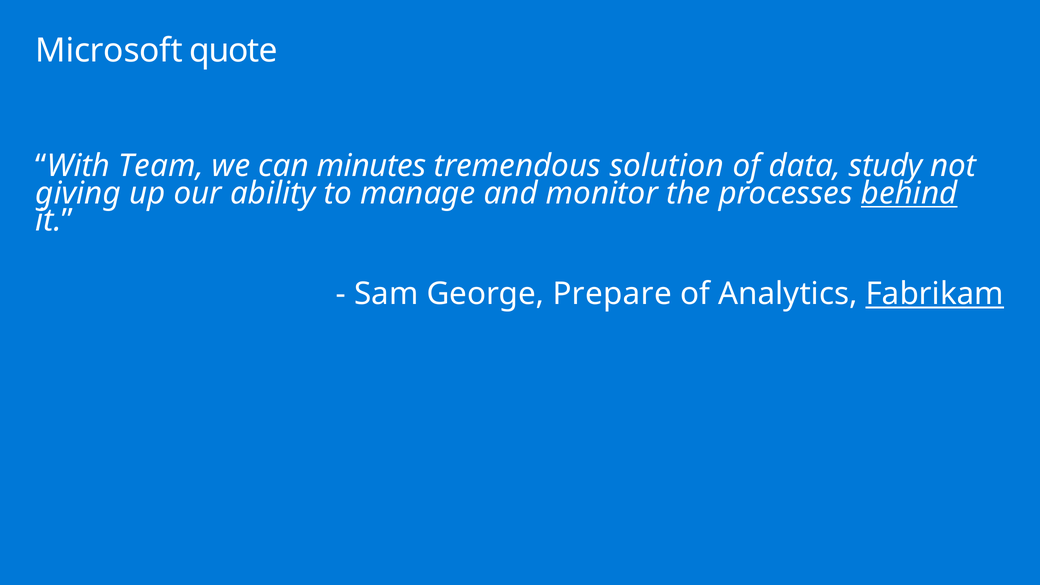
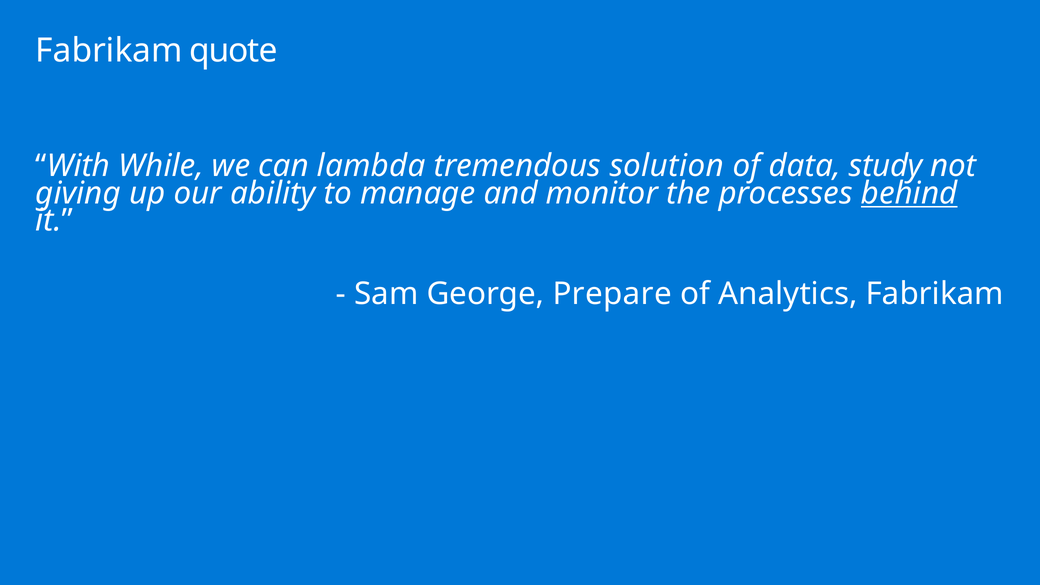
Microsoft: Microsoft -> Fabrikam (109, 50)
Team: Team -> While (161, 166)
minutes: minutes -> lambda (371, 166)
Fabrikam underline: present -> none (935, 294)
